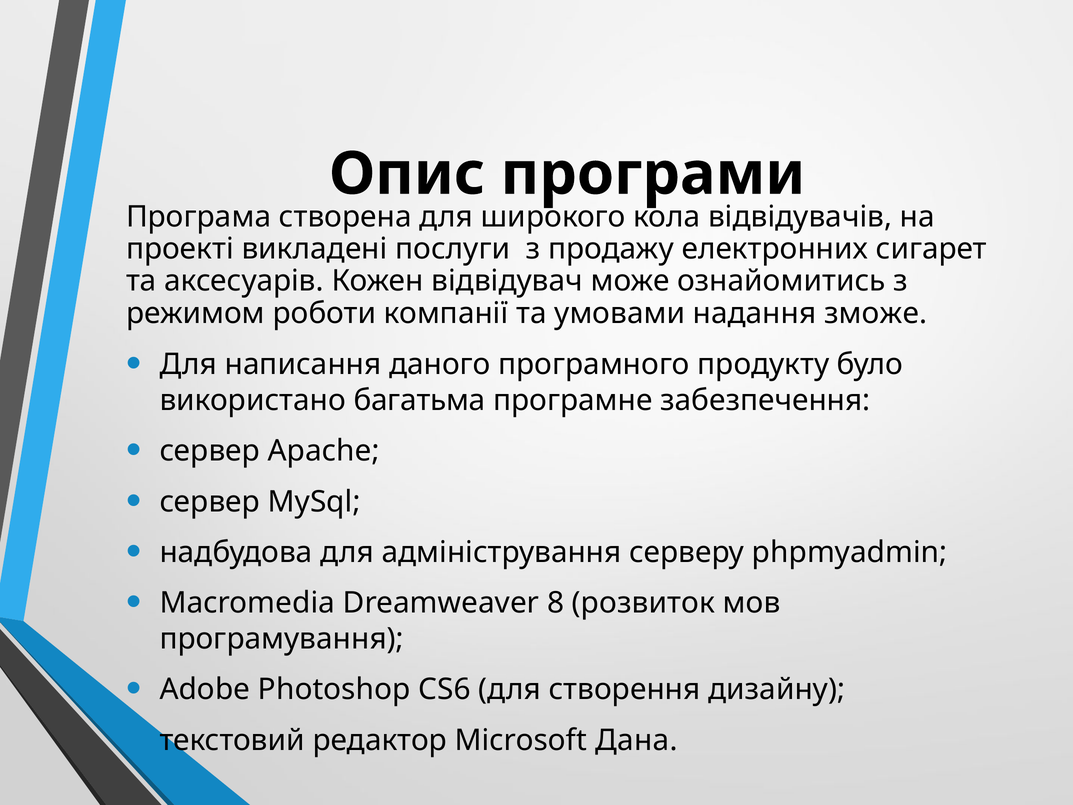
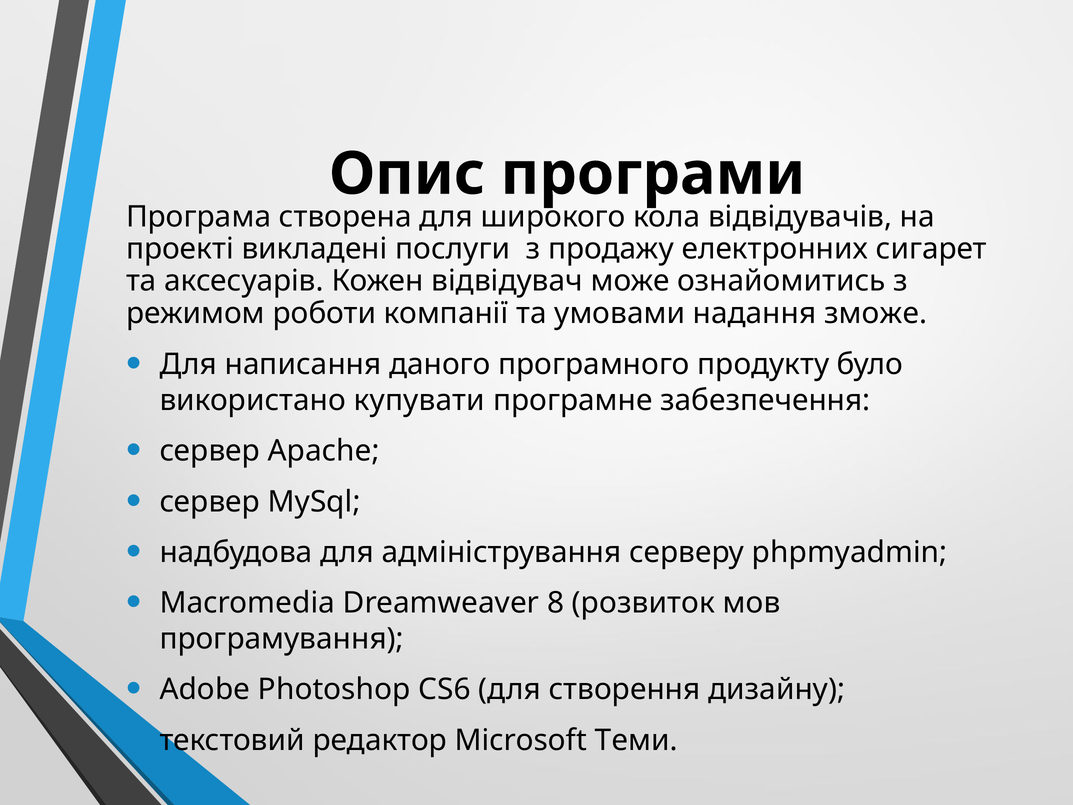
багатьма: багатьма -> купувати (419, 400)
Дана: Дана -> Теми (636, 740)
